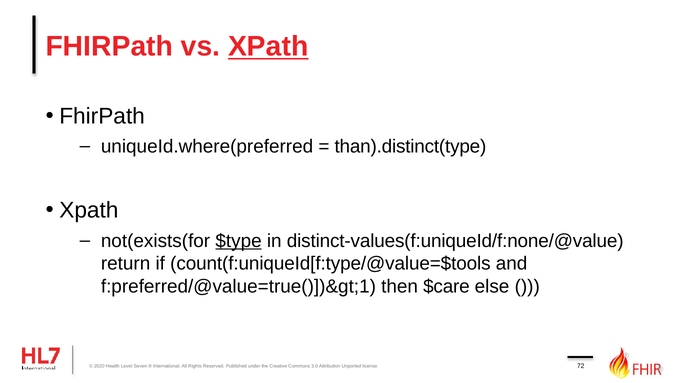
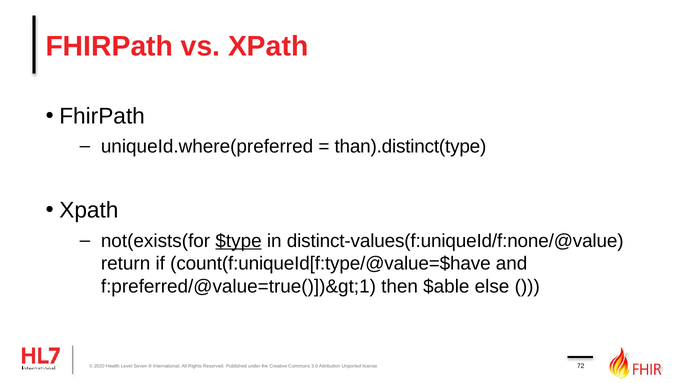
XPath underline: present -> none (268, 46)
count(f:uniqueId[f:type/@value=$tools: count(f:uniqueId[f:type/@value=$tools -> count(f:uniqueId[f:type/@value=$have (330, 263)
$care: $care -> $able (446, 286)
